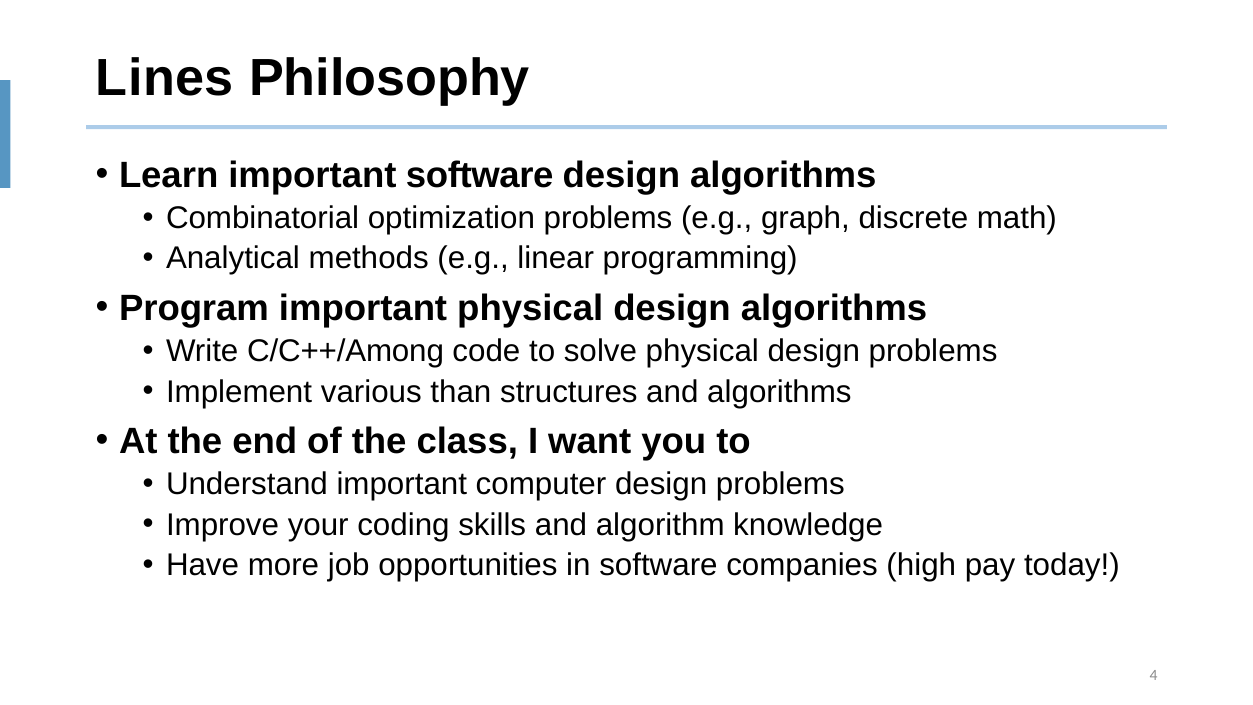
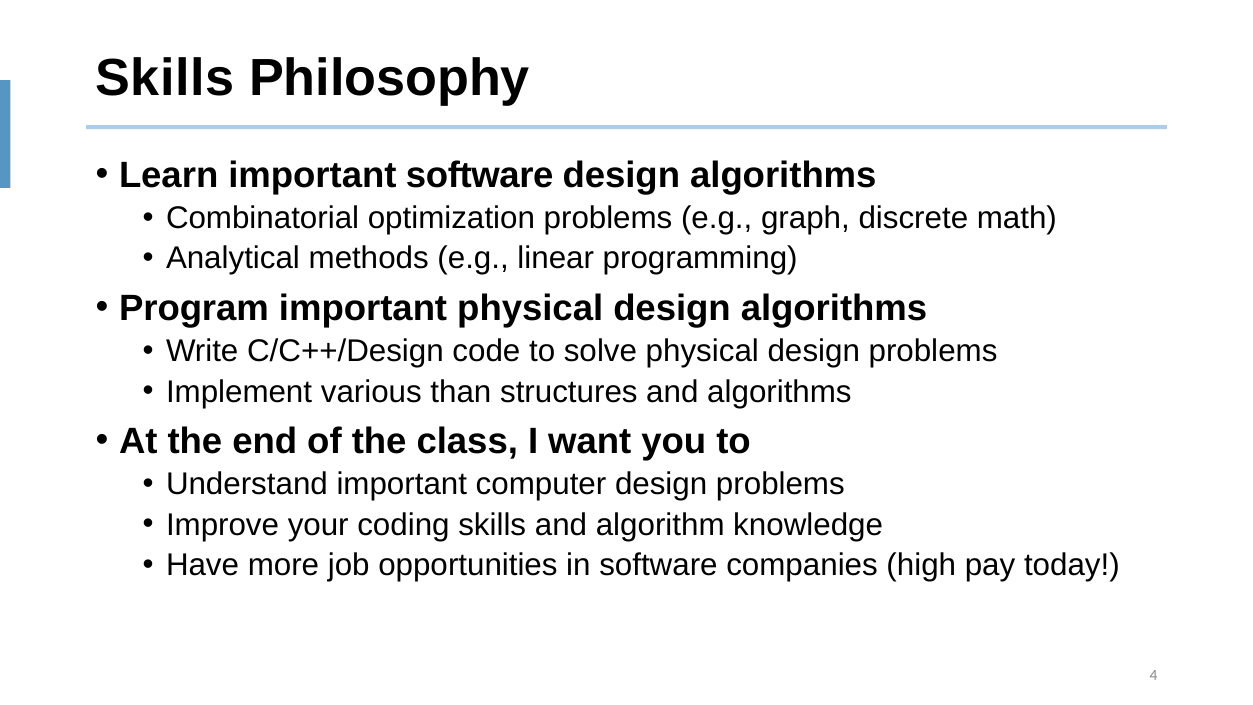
Lines: Lines -> Skills (165, 78)
C/C++/Among: C/C++/Among -> C/C++/Design (345, 351)
